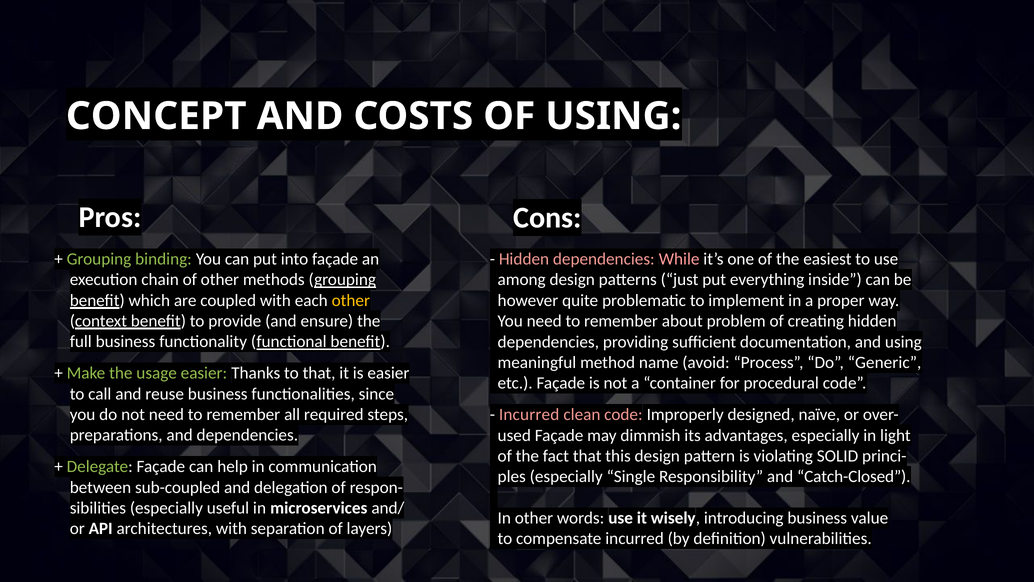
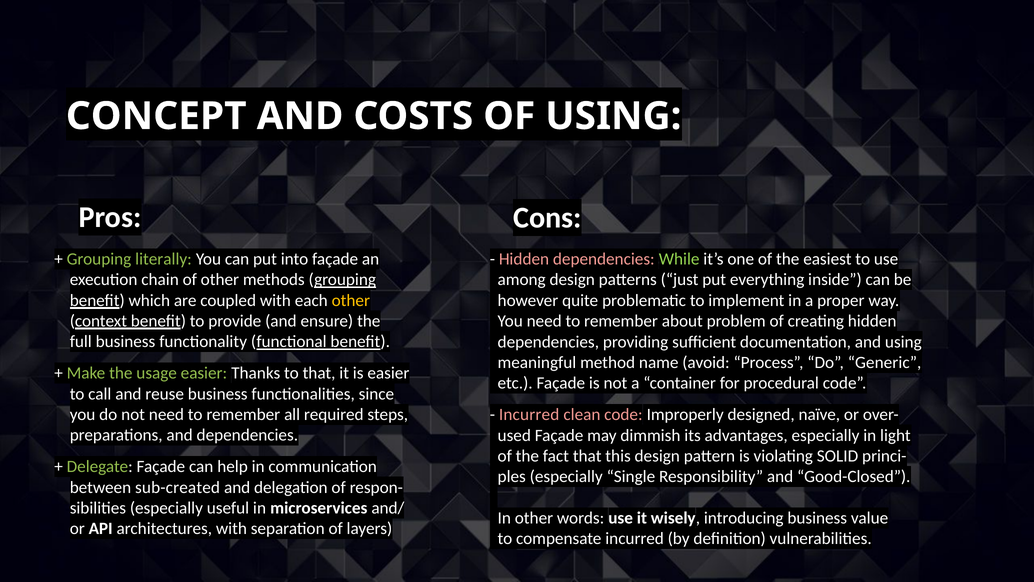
binding: binding -> literally (164, 259)
While colour: pink -> light green (679, 259)
Catch-Closed: Catch-Closed -> Good-Closed (854, 476)
sub-coupled: sub-coupled -> sub-created (178, 487)
